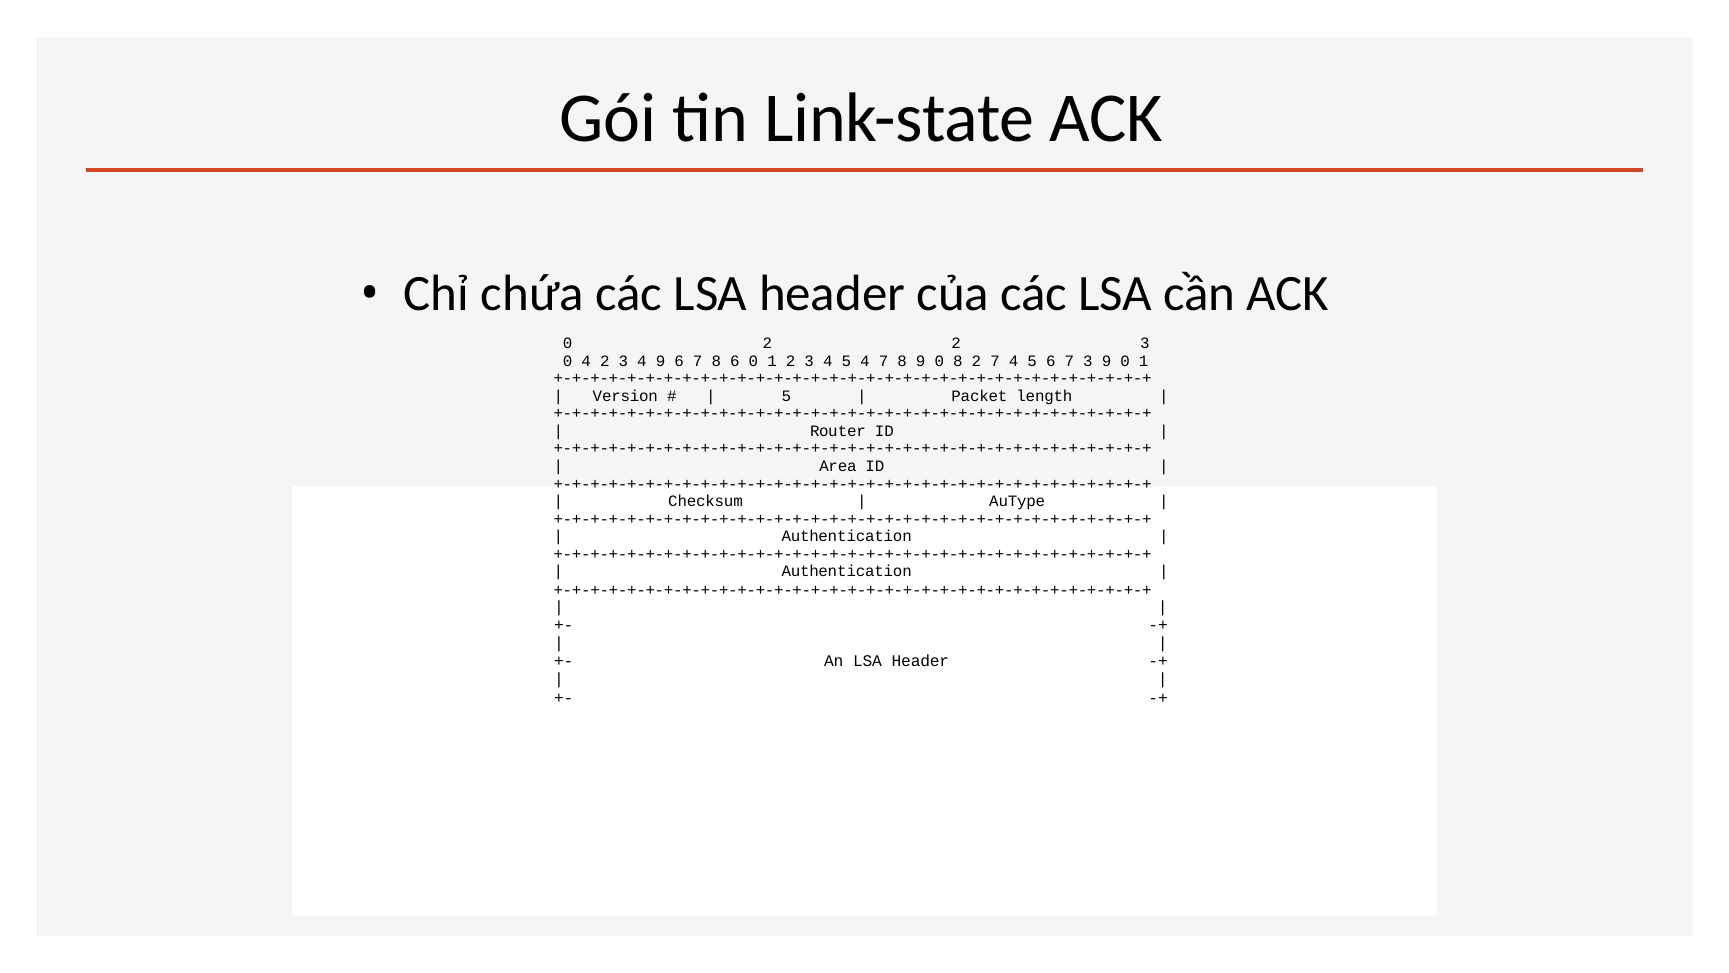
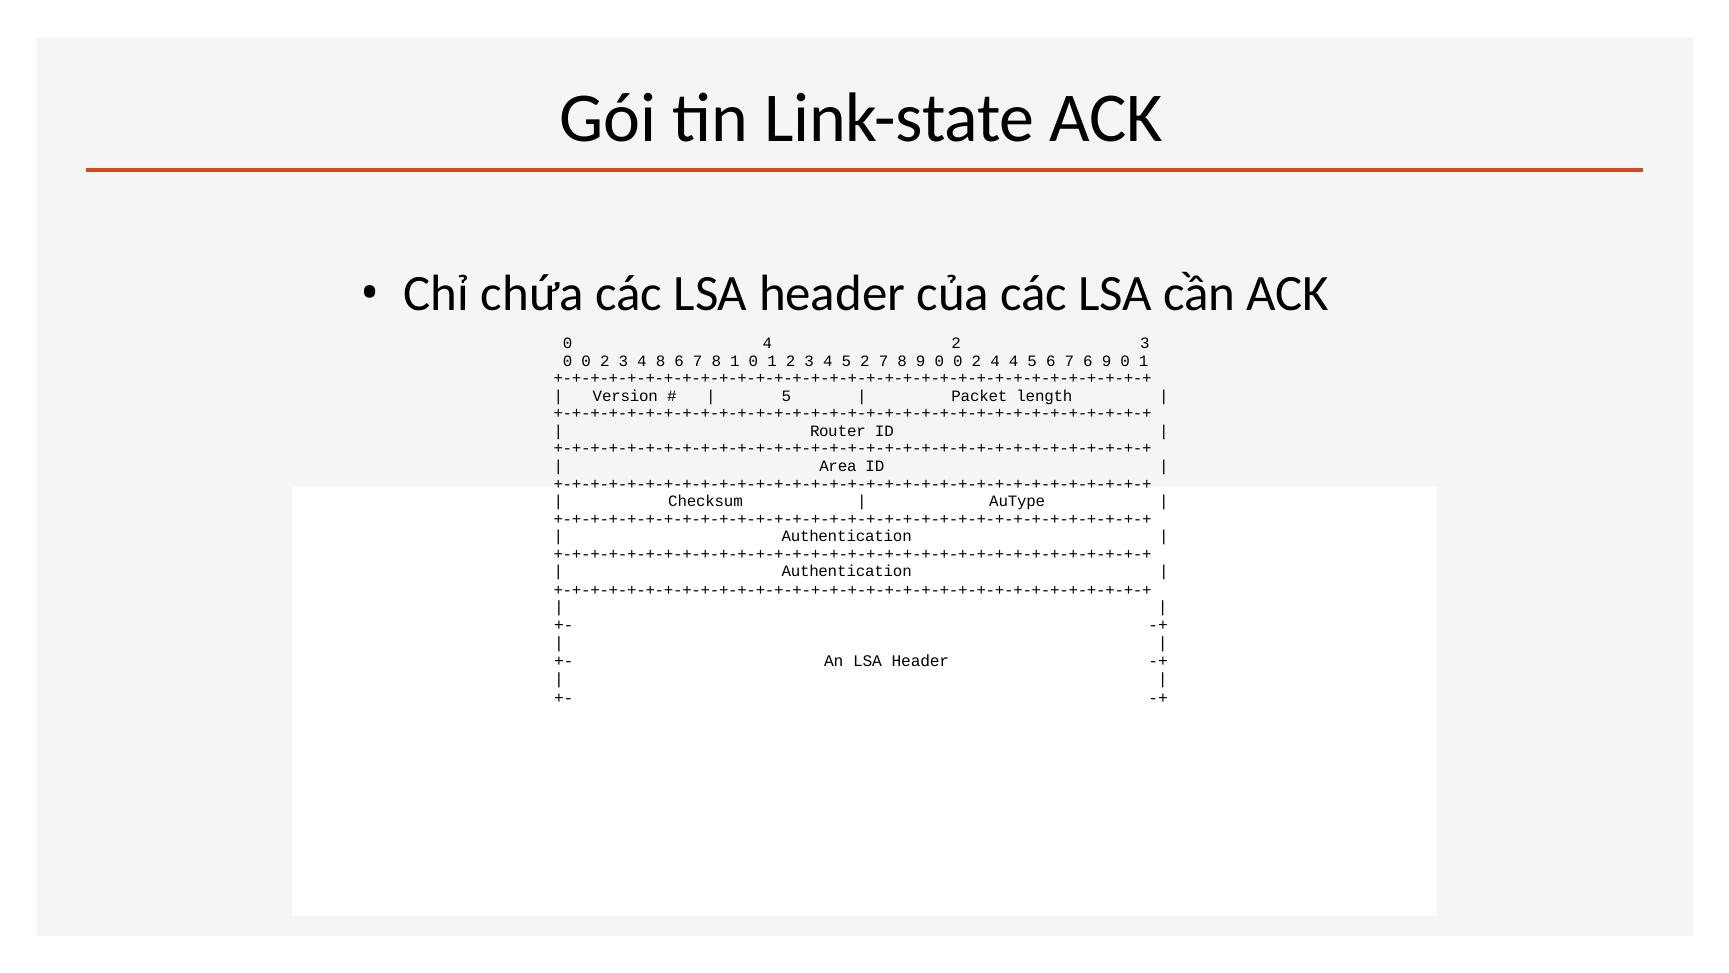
0 2: 2 -> 4 (767, 343)
4: 4 -> 0 (586, 361)
4 9: 9 -> 8 (661, 361)
8 6: 6 -> 1 (735, 361)
5 4: 4 -> 2 (865, 361)
9 0 8: 8 -> 0 (958, 361)
2 7: 7 -> 4 (995, 361)
7 3: 3 -> 6 (1088, 361)
